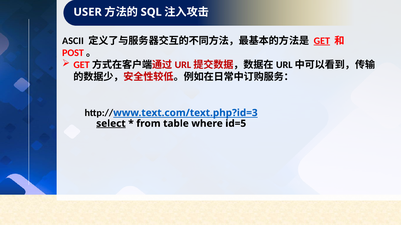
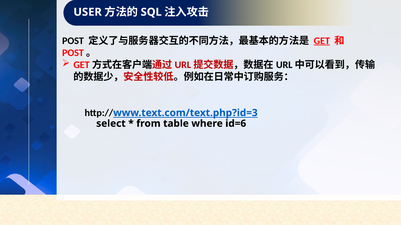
ASCII: ASCII -> POST (73, 41)
select underline: present -> none (111, 124)
id=5: id=5 -> id=6 (236, 124)
